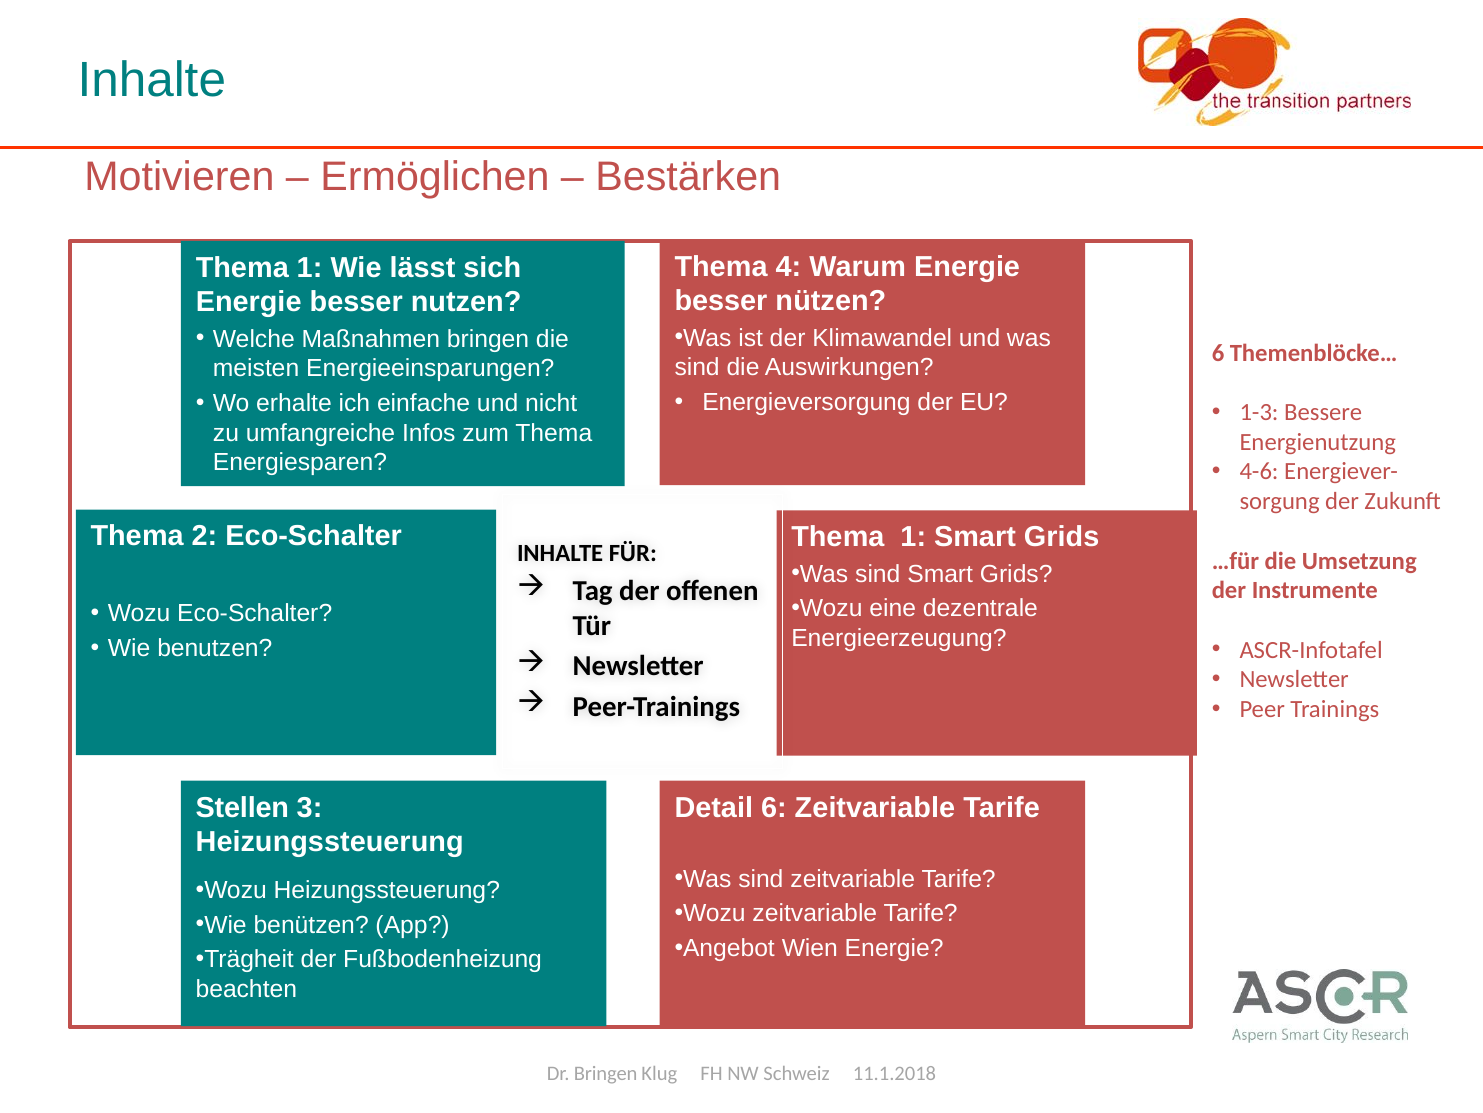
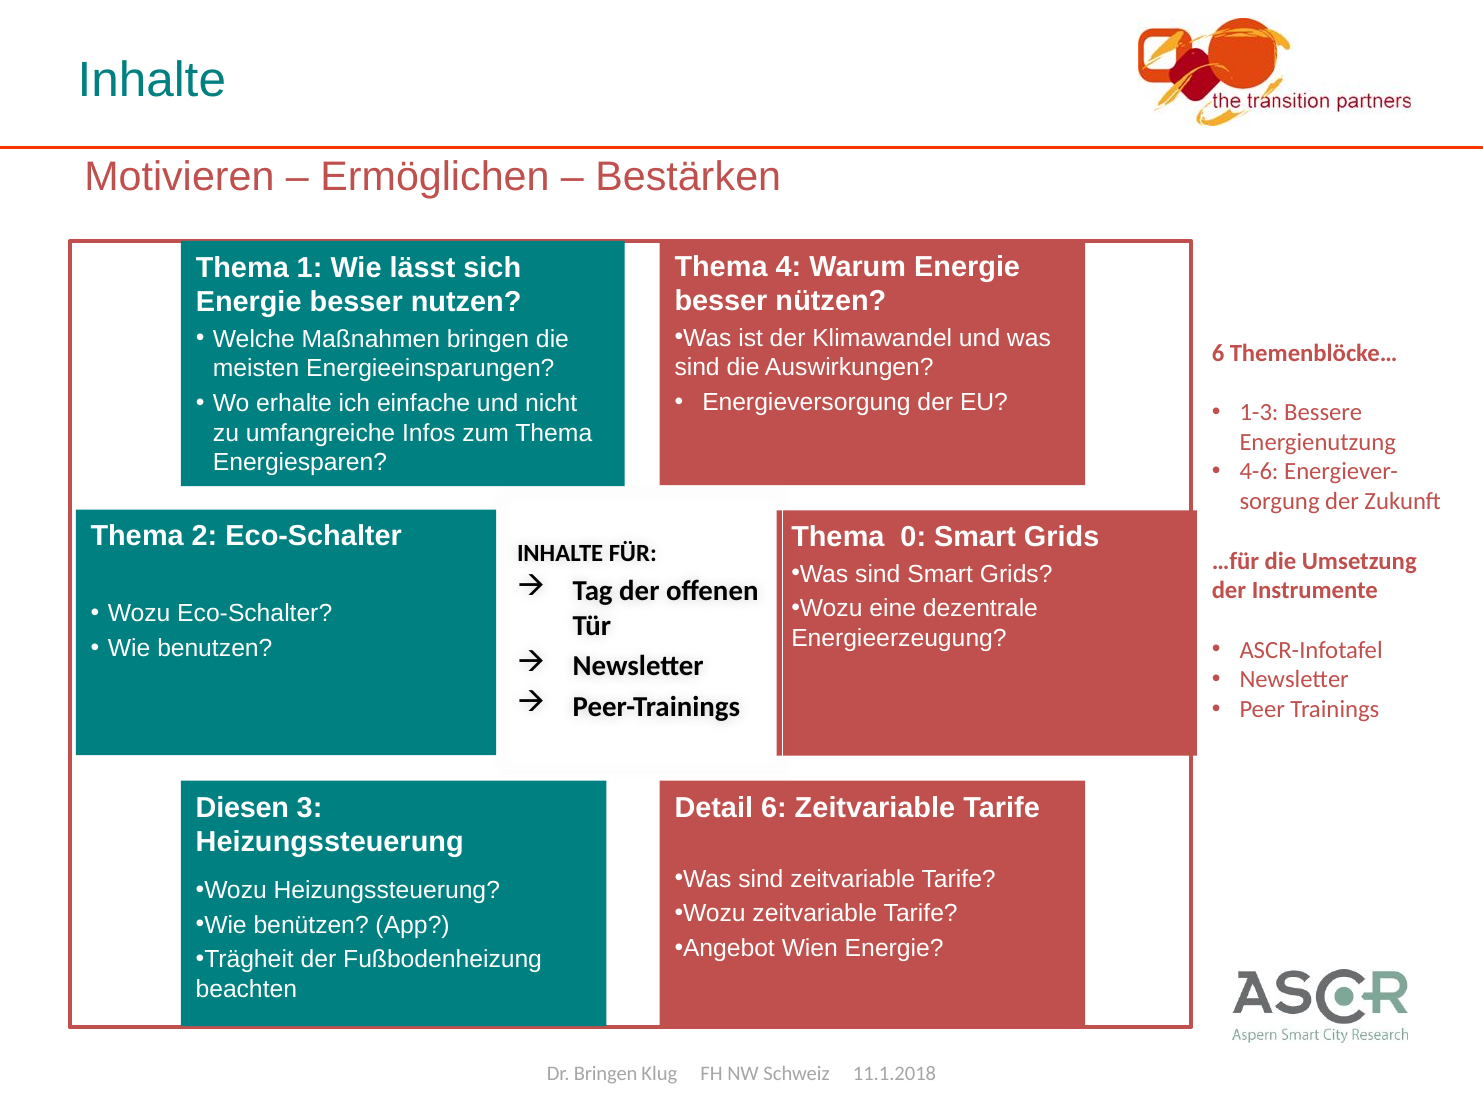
1: 1 -> 0 (913, 537)
Stellen: Stellen -> Diesen (242, 807)
